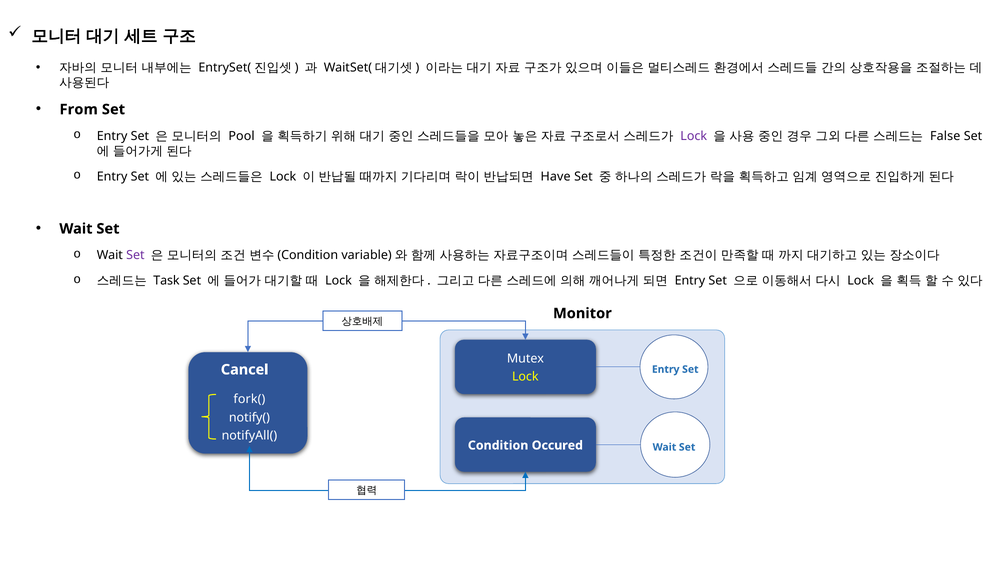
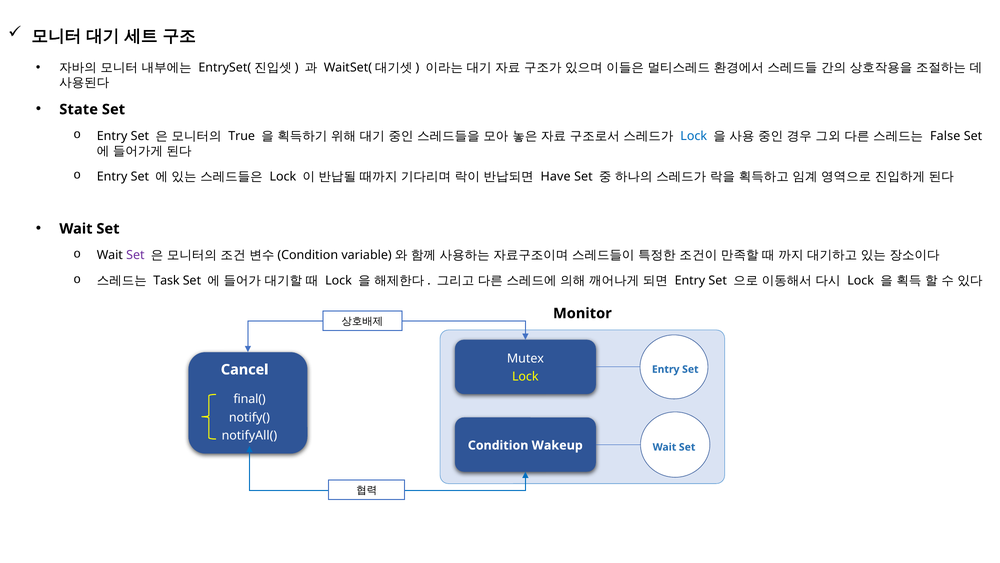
From: From -> State (79, 109)
Pool: Pool -> True (242, 136)
Lock colour: purple -> blue (694, 136)
fork(: fork( -> final( (250, 399)
Occured: Occured -> Wakeup (557, 445)
